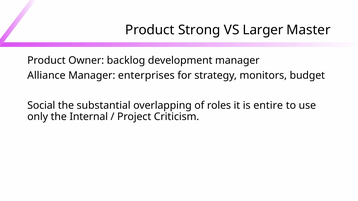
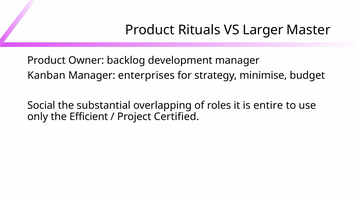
Strong: Strong -> Rituals (199, 30)
Alliance: Alliance -> Kanban (46, 76)
monitors: monitors -> minimise (263, 76)
Internal: Internal -> Efficient (89, 117)
Criticism: Criticism -> Certified (177, 117)
